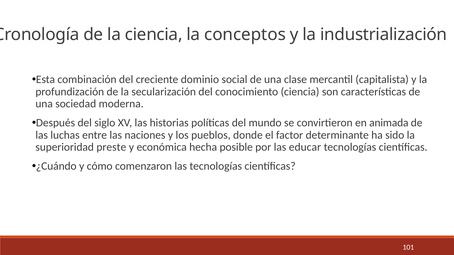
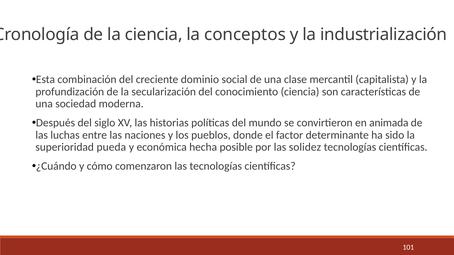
preste: preste -> pueda (111, 147)
educar: educar -> solidez (305, 147)
